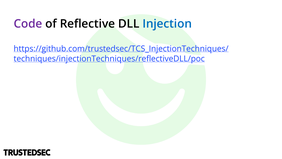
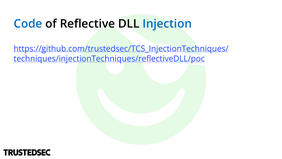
Code colour: purple -> blue (28, 24)
